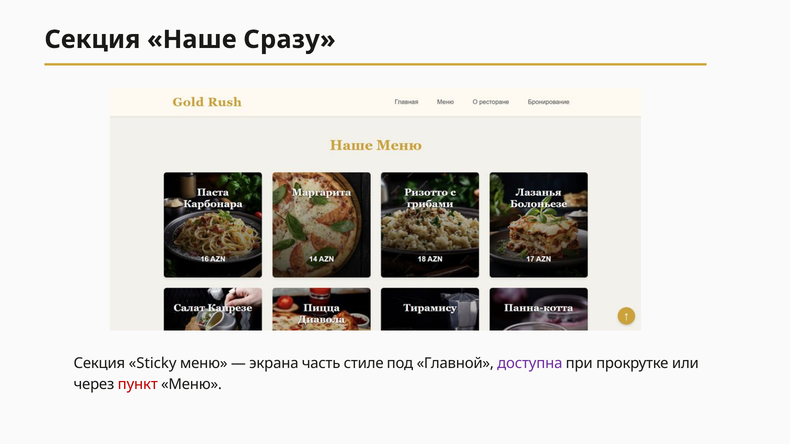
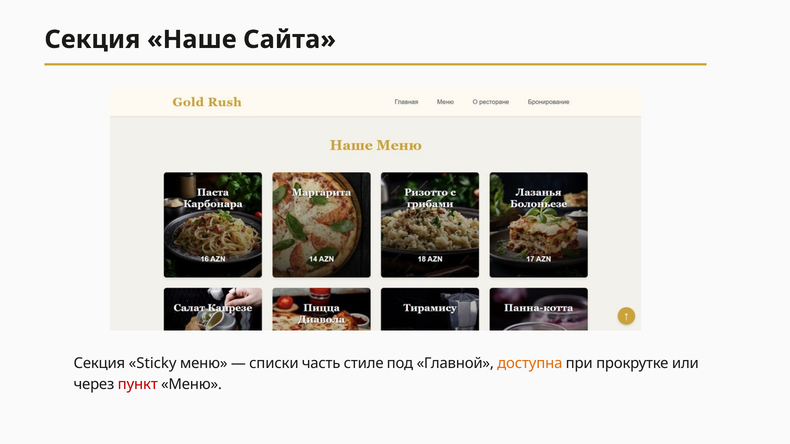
Сразу: Сразу -> Сайта (290, 40)
экрана: экрана -> списки (274, 364)
доступна colour: purple -> orange (530, 364)
